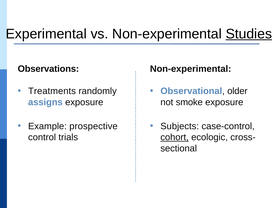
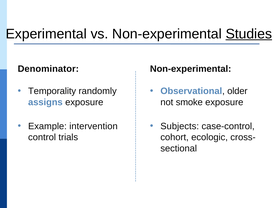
Observations: Observations -> Denominator (48, 69)
Treatments: Treatments -> Temporality (52, 91)
prospective: prospective -> intervention (94, 127)
cohort underline: present -> none (175, 138)
